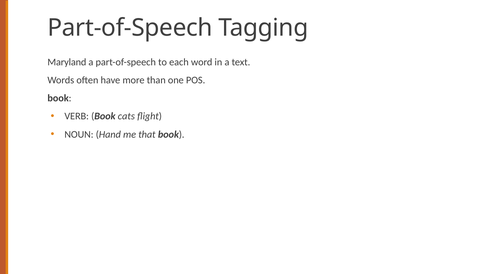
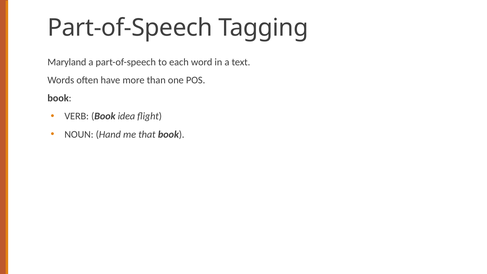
cats: cats -> idea (126, 116)
